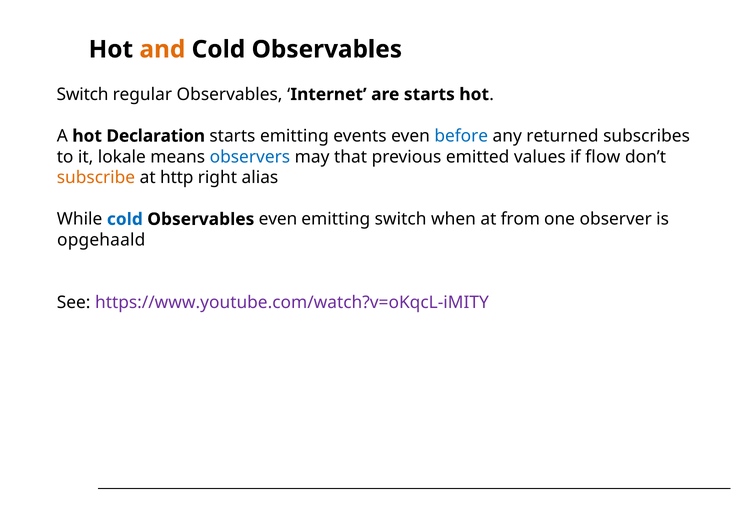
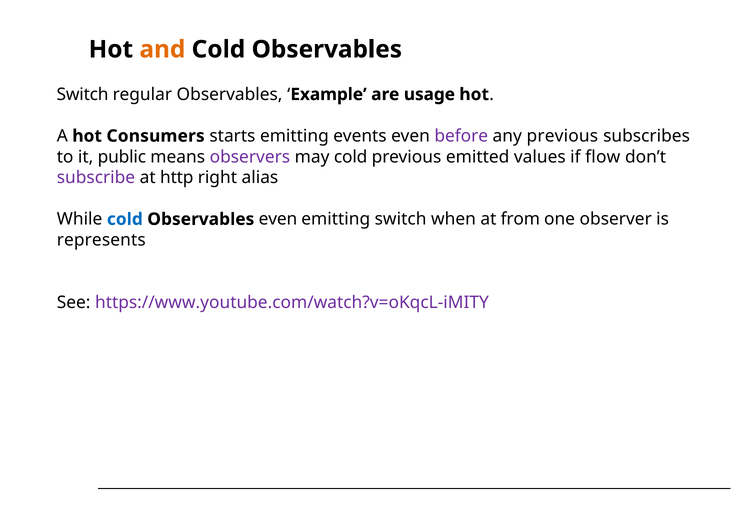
Internet: Internet -> Example (329, 94)
are starts: starts -> usage (429, 94)
Declaration: Declaration -> Consumers (156, 136)
before colour: blue -> purple (461, 136)
any returned: returned -> previous (562, 136)
lokale: lokale -> public (122, 157)
observers colour: blue -> purple (250, 157)
may that: that -> cold (351, 157)
subscribe colour: orange -> purple (96, 178)
opgehaald: opgehaald -> represents (101, 240)
